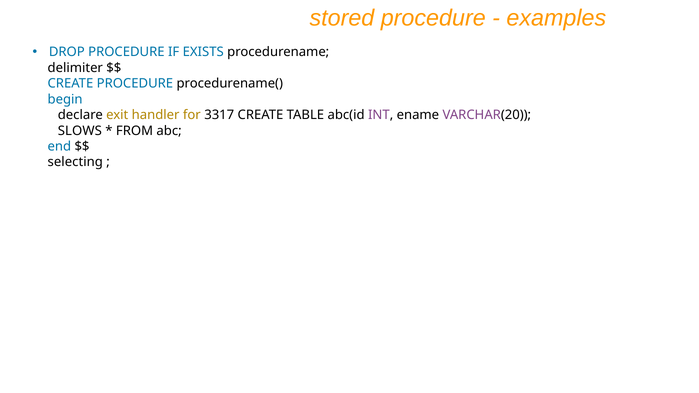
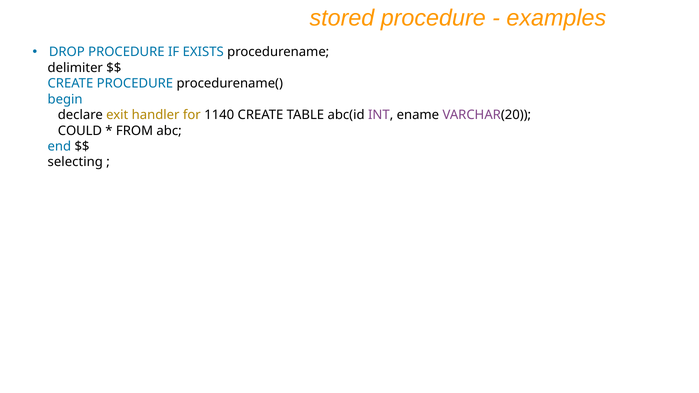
3317: 3317 -> 1140 (219, 115)
SLOWS: SLOWS -> COULD (80, 131)
